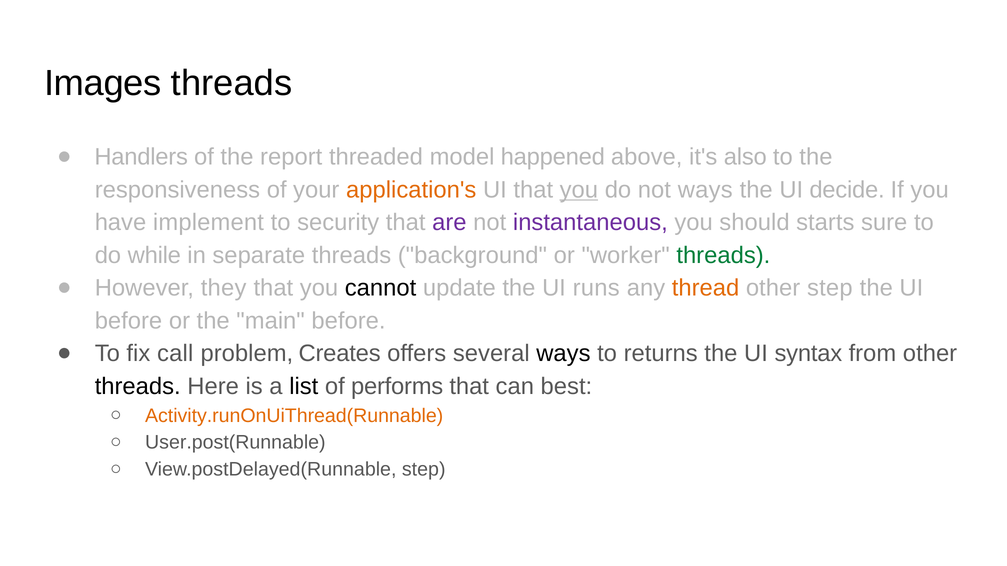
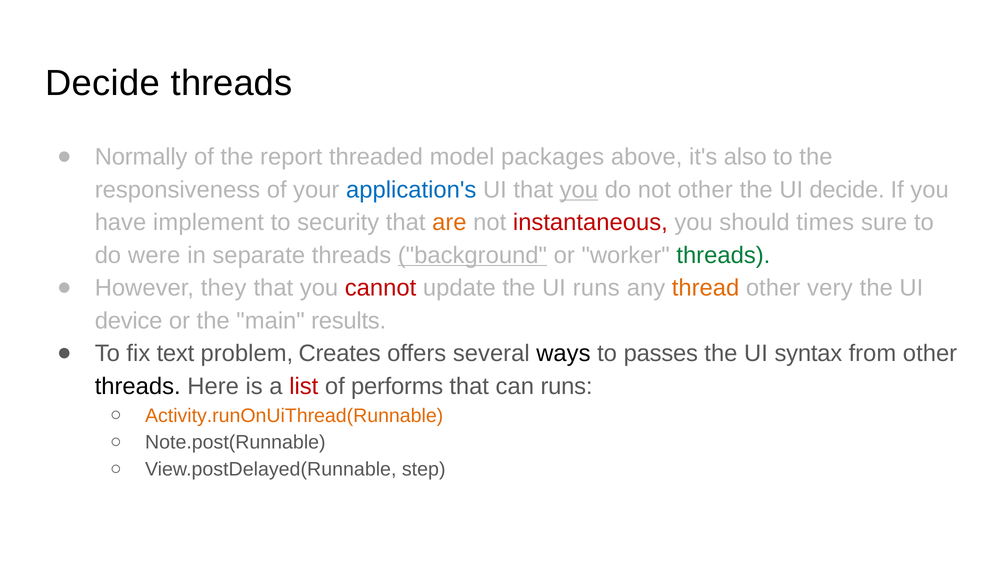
Images: Images -> Decide (102, 83)
Handlers: Handlers -> Normally (141, 157)
happened: happened -> packages (553, 157)
application's colour: orange -> blue (411, 190)
not ways: ways -> other (705, 190)
are colour: purple -> orange (449, 223)
instantaneous colour: purple -> red (590, 223)
starts: starts -> times (825, 223)
while: while -> were (154, 256)
background underline: none -> present (472, 256)
cannot colour: black -> red (381, 288)
other step: step -> very (830, 288)
before: before -> device (129, 321)
main before: before -> results (349, 321)
call: call -> text (175, 354)
returns: returns -> passes (661, 354)
list colour: black -> red (304, 387)
can best: best -> runs (567, 387)
User.post(Runnable: User.post(Runnable -> Note.post(Runnable (235, 443)
